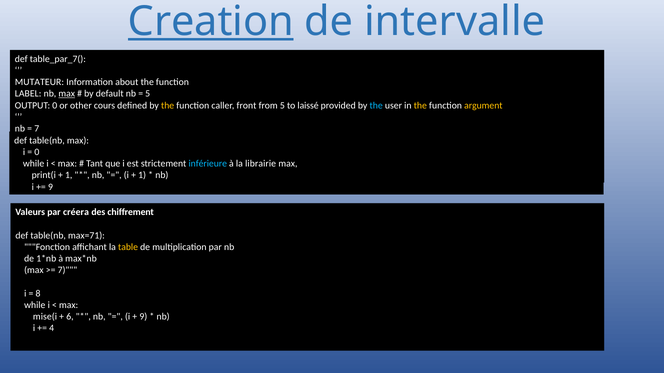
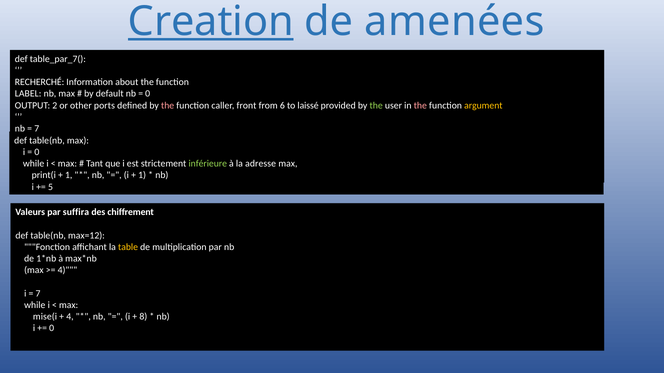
intervalle: intervalle -> amenées (454, 22)
MUTATEUR: MUTATEUR -> RECHERCHÉ (40, 82)
max underline: present -> none (67, 94)
5: 5 -> 0 (148, 94)
OUTPUT 0: 0 -> 2 (55, 105)
cours: cours -> ports (104, 105)
the colour: yellow -> pink (168, 105)
from 5: 5 -> 6 (282, 105)
the colour: light blue -> light green (376, 105)
the colour: yellow -> pink (420, 105)
inférieure colour: light blue -> light green (208, 164)
librairie: librairie -> adresse (261, 164)
9: 9 -> 5 (50, 187)
créera: créera -> suffira (76, 212)
max=71: max=71 -> max=12 (86, 236)
7: 7 -> 4 (67, 271)
8: 8 -> 7 (38, 294)
6: 6 -> 4 (70, 317)
9: 9 -> 8 (143, 317)
4: 4 -> 0 (52, 329)
